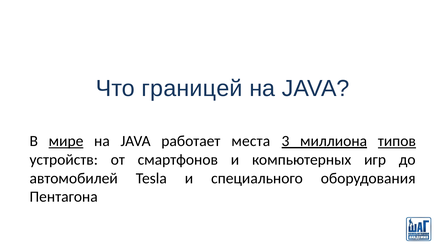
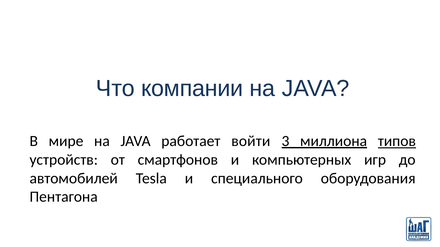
границей: границей -> компании (192, 89)
мире underline: present -> none (66, 141)
места: места -> войти (251, 141)
